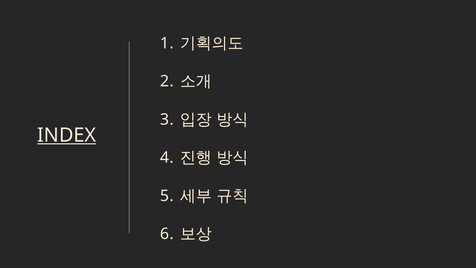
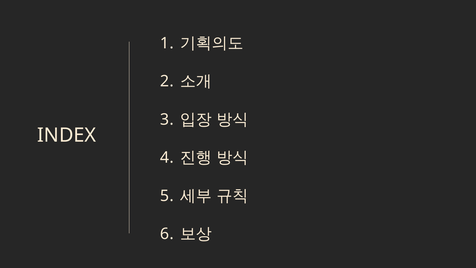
INDEX underline: present -> none (67, 135)
